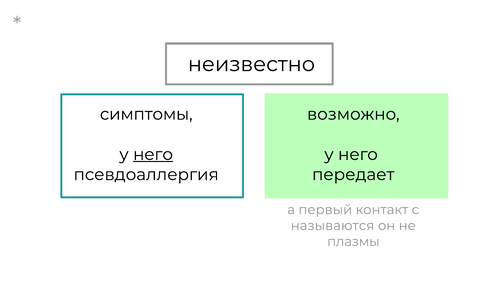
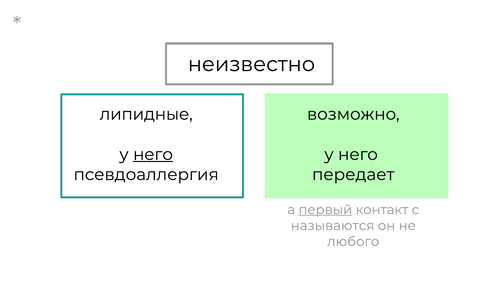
симптомы: симптомы -> липидные (146, 114)
первый underline: none -> present (325, 210)
плазмы: плазмы -> любого (353, 242)
